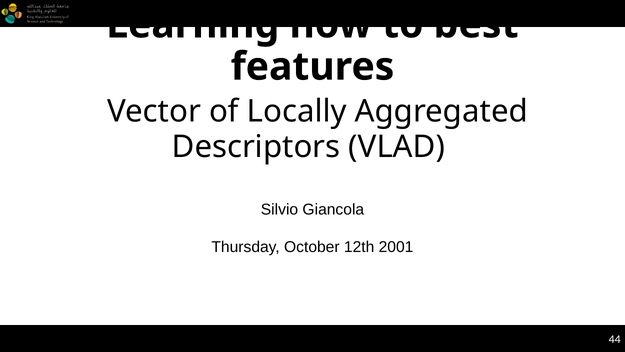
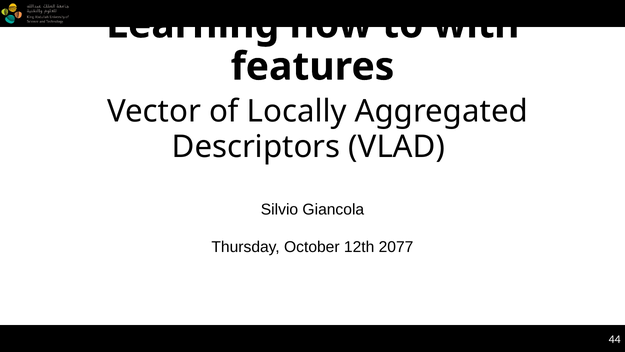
best: best -> with (476, 24)
2001: 2001 -> 2077 (396, 247)
